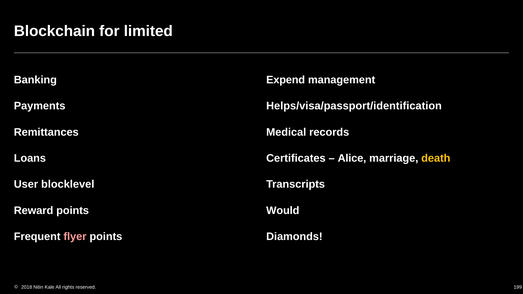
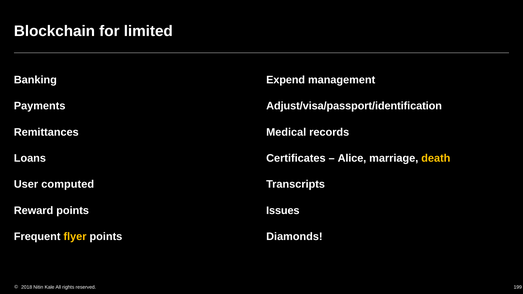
Helps/visa/passport/identification: Helps/visa/passport/identification -> Adjust/visa/passport/identification (354, 106)
blocklevel: blocklevel -> computed (68, 184)
Would: Would -> Issues (283, 211)
flyer colour: pink -> yellow (75, 237)
